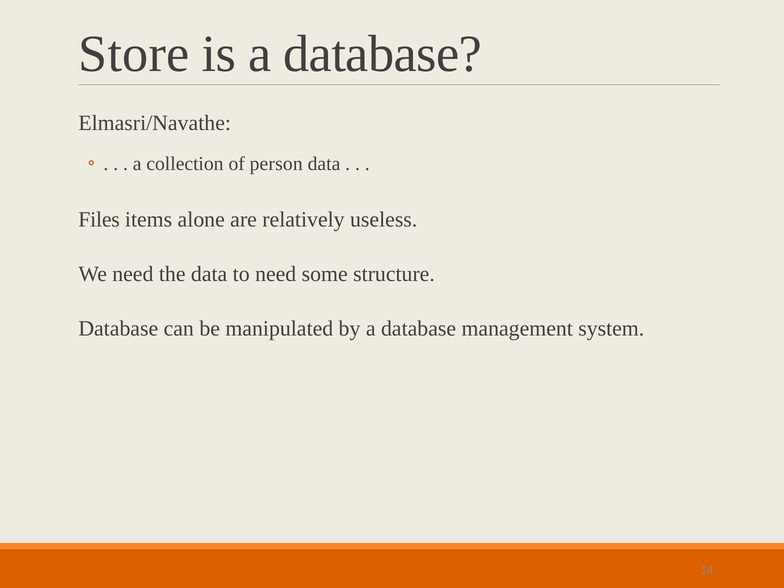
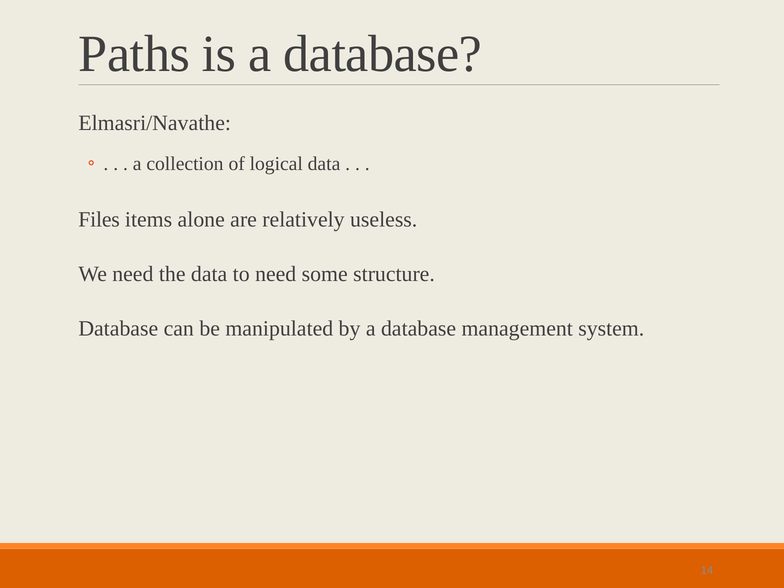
Store: Store -> Paths (134, 54)
person: person -> logical (276, 164)
